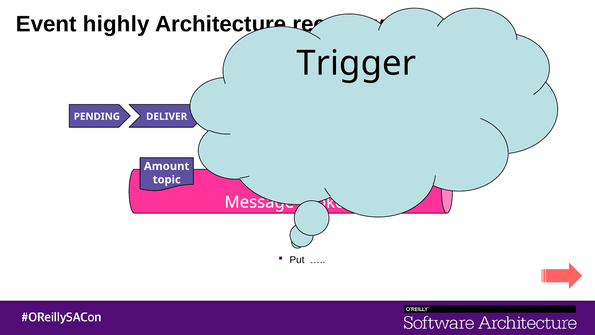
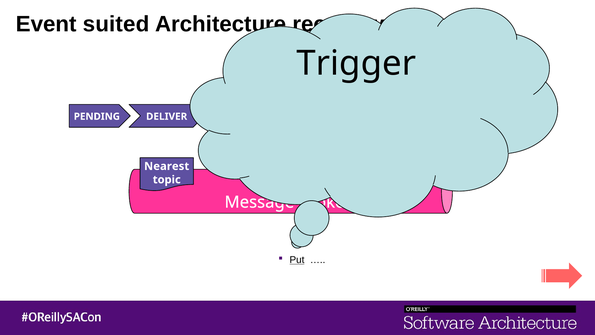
highly: highly -> suited (116, 24)
Amount: Amount -> Nearest (167, 166)
Put underline: none -> present (297, 260)
